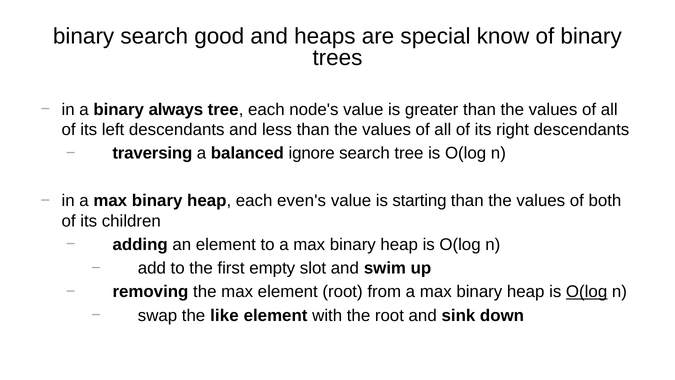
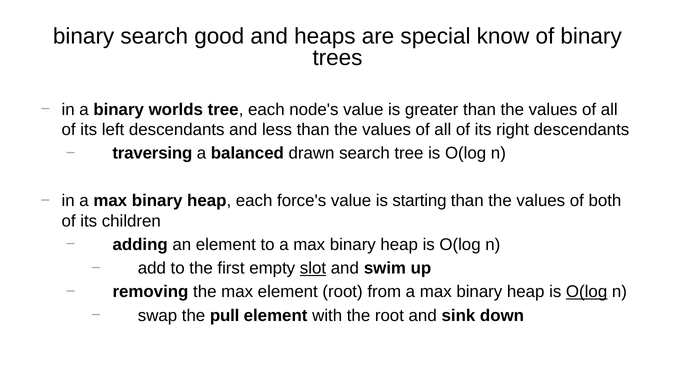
always: always -> worlds (176, 109)
ignore: ignore -> drawn (312, 153)
even's: even's -> force's (302, 201)
slot underline: none -> present (313, 268)
like: like -> pull (225, 315)
